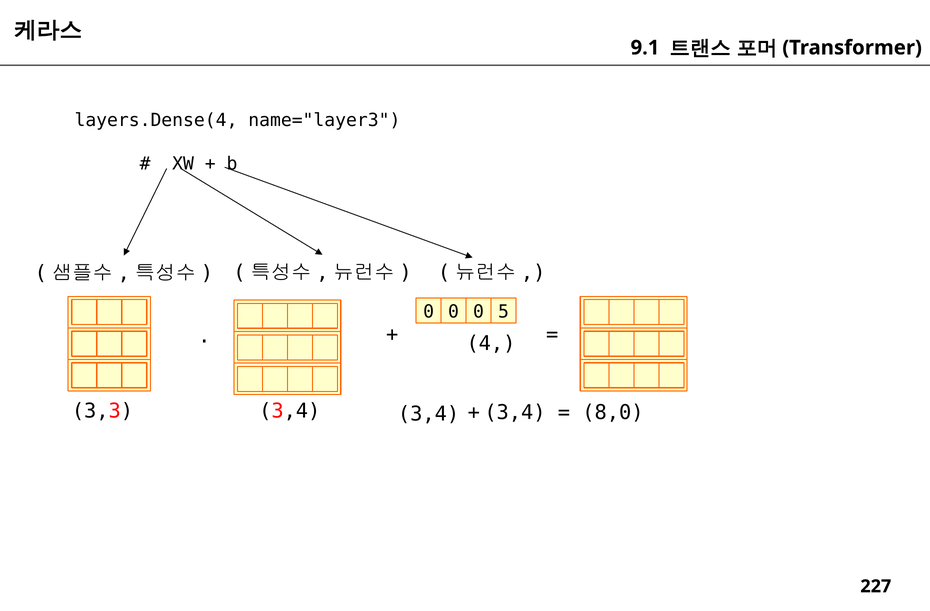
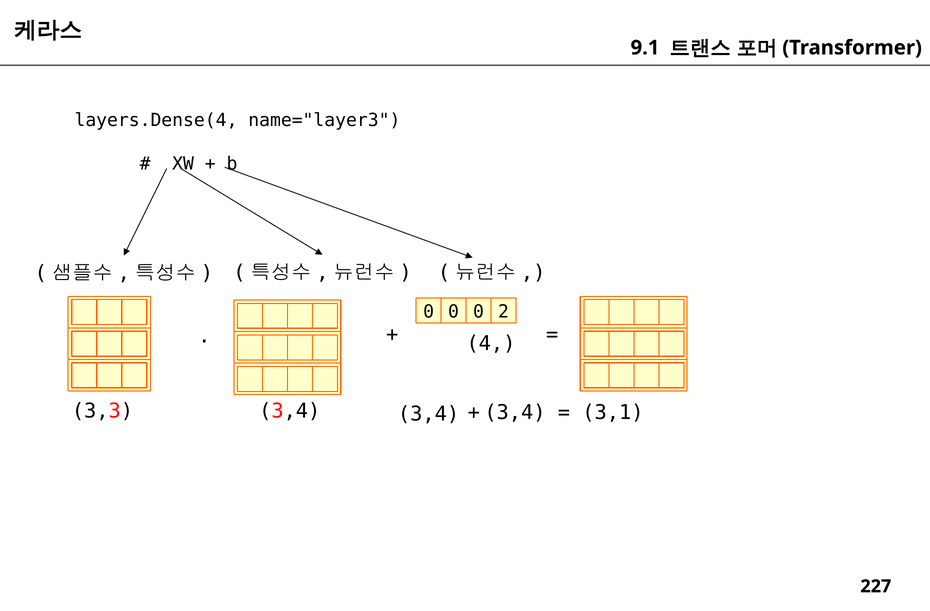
5: 5 -> 2 (504, 312)
8,0: 8,0 -> 3,1 (613, 412)
